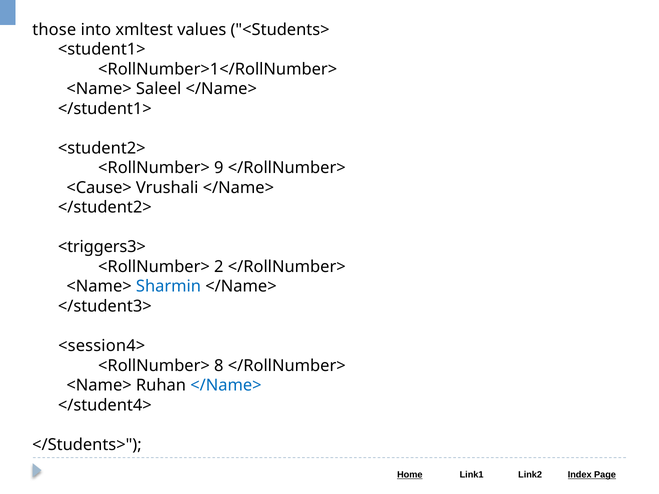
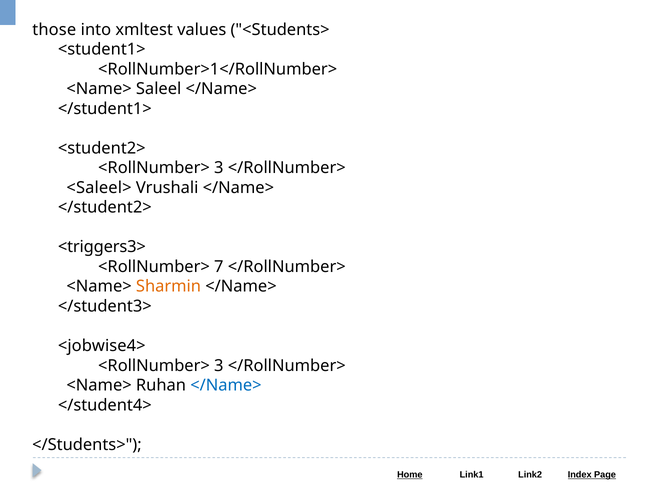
9: 9 -> 3 (219, 168)
<Cause>: <Cause> -> <Saleel> (99, 188)
2: 2 -> 7 (219, 267)
Sharmin colour: blue -> orange (168, 287)
<session4>: <session4> -> <jobwise4> (102, 346)
8: 8 -> 3 (219, 366)
